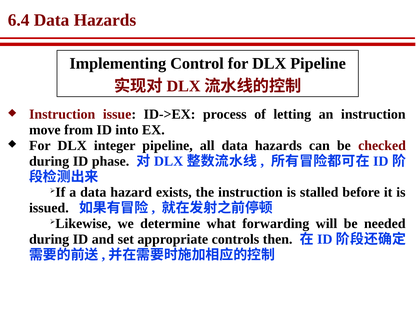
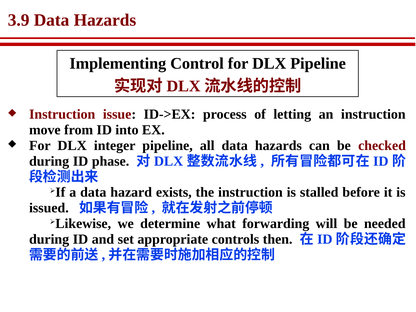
6.4: 6.4 -> 3.9 (19, 20)
